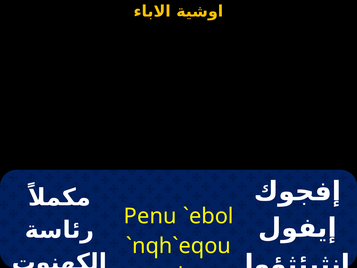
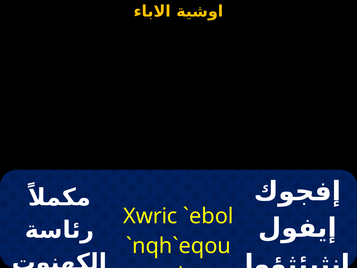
Penu: Penu -> Xwric (150, 216)
